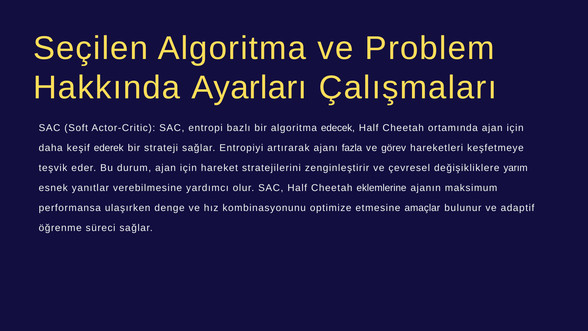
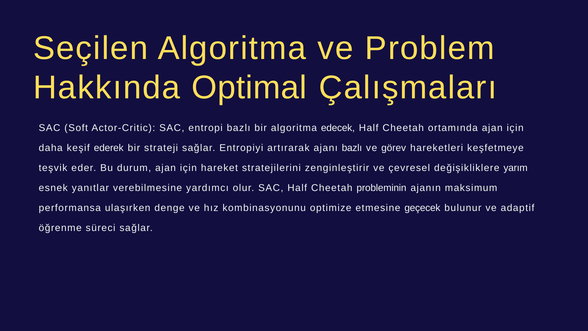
Ayarları: Ayarları -> Optimal (249, 88)
ajanı fazla: fazla -> bazlı (352, 148)
eklemlerine: eklemlerine -> probleminin (382, 188)
amaçlar: amaçlar -> geçecek (422, 208)
